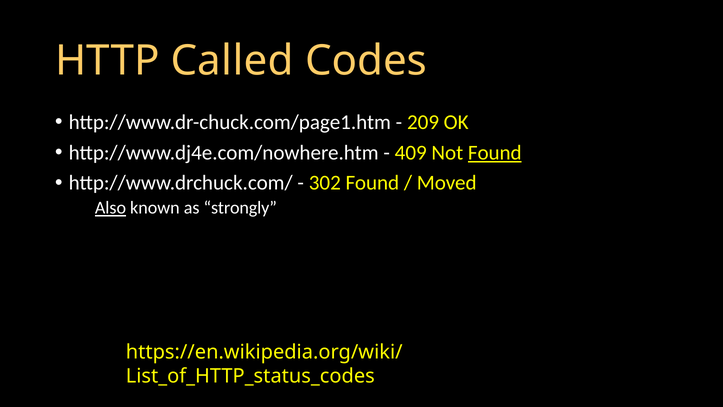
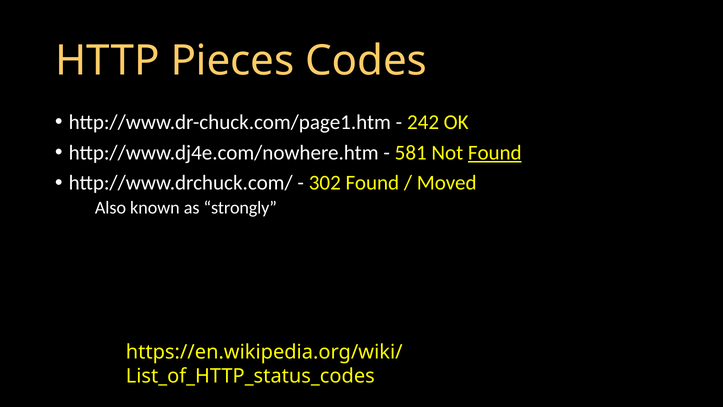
Called: Called -> Pieces (232, 61)
209: 209 -> 242 (423, 122)
409: 409 -> 581 (411, 153)
Also underline: present -> none (110, 208)
